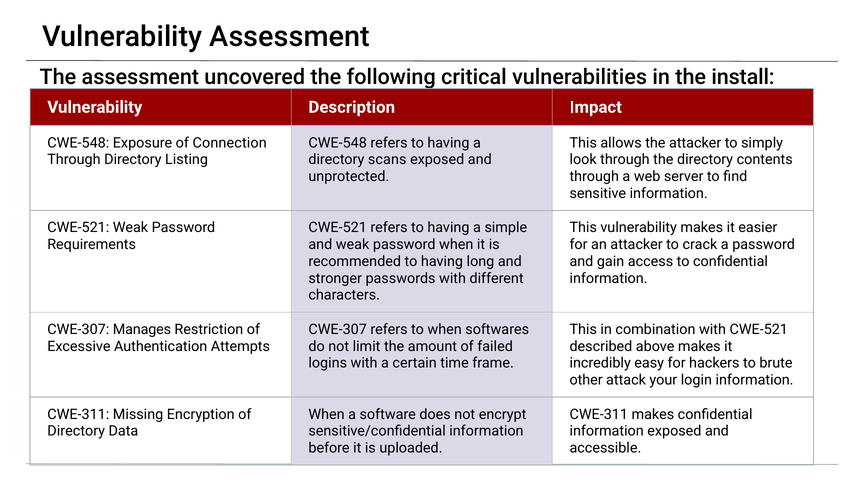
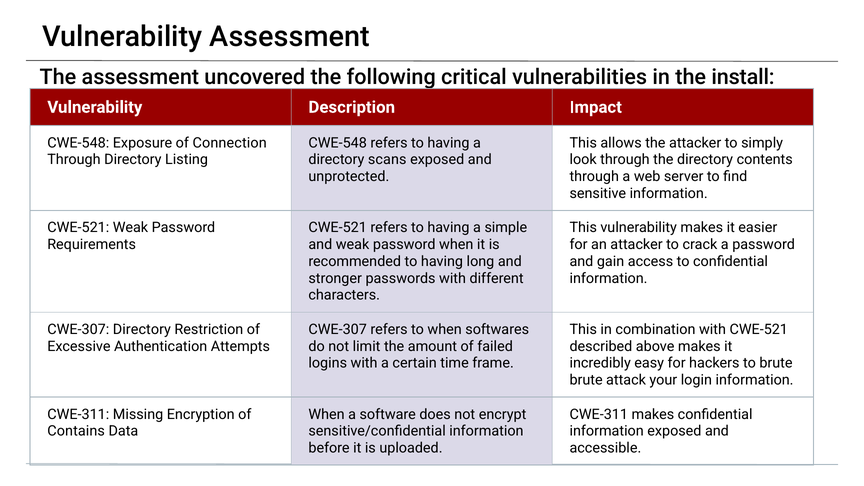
CWE-307 Manages: Manages -> Directory (142, 329)
other: other -> brute (586, 380)
Directory: Directory -> Contains (76, 431)
